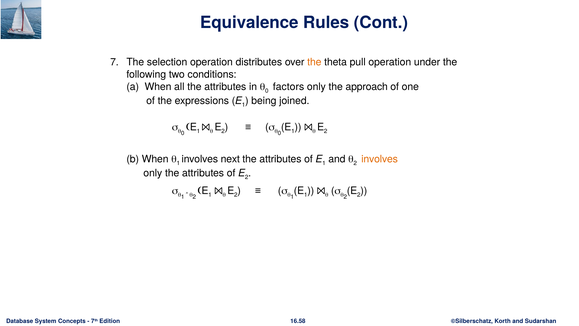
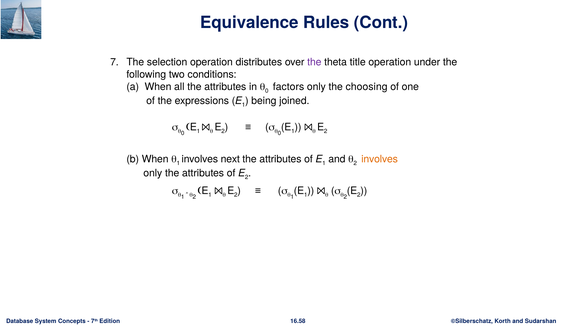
the colour: orange -> purple (314, 62)
pull: pull -> title (358, 62)
approach: approach -> choosing (367, 87)
